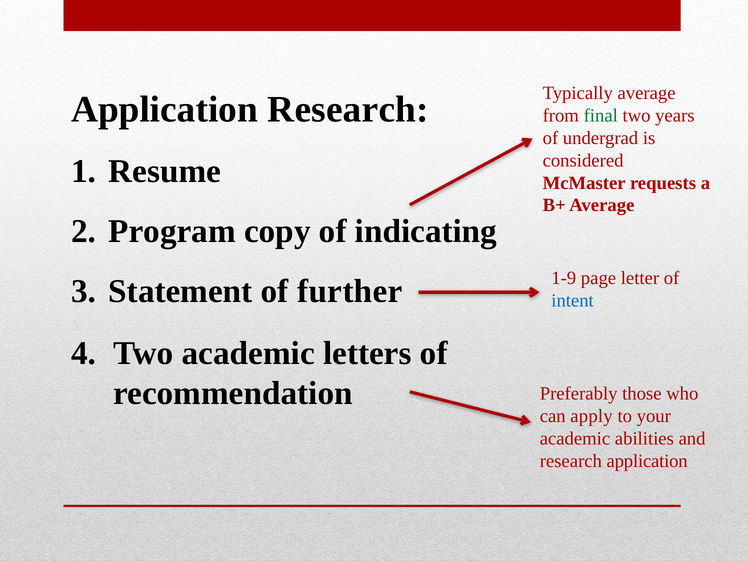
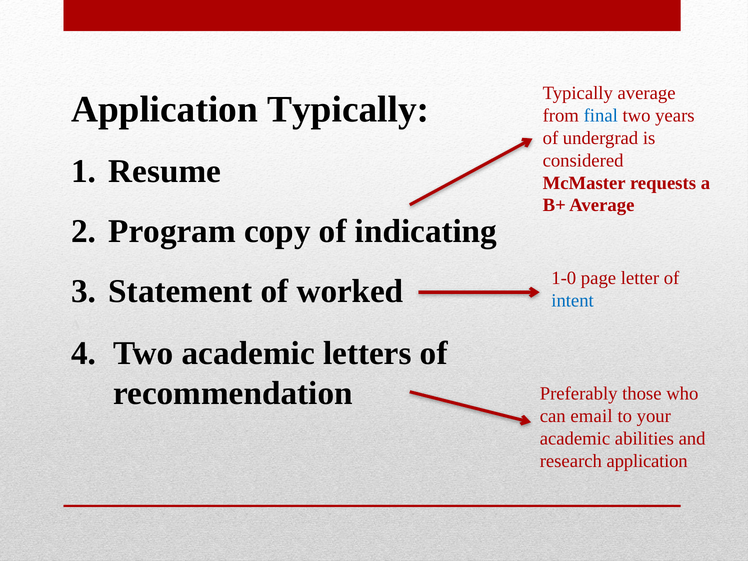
Application Research: Research -> Typically (348, 109)
final colour: green -> blue (601, 116)
1-9: 1-9 -> 1-0 (564, 278)
further: further -> worked (350, 291)
apply: apply -> email (592, 416)
